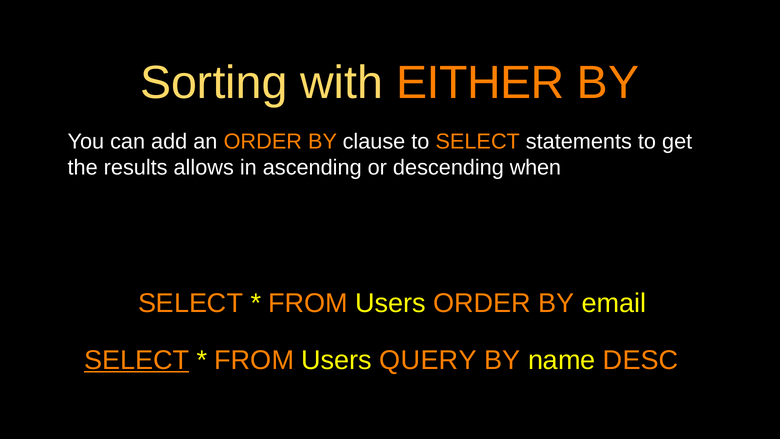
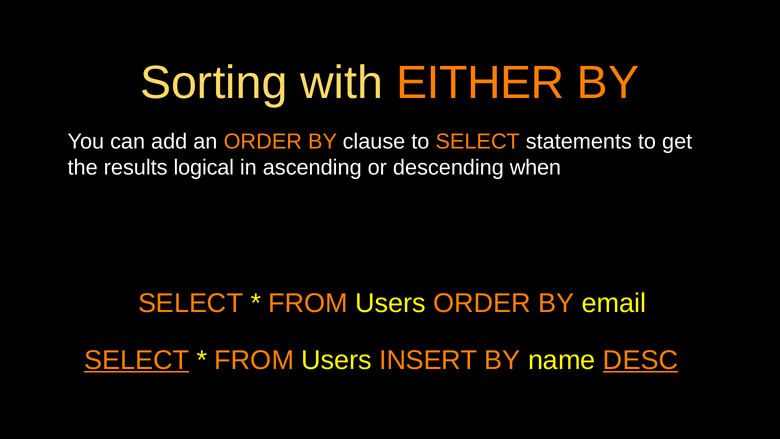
allows: allows -> logical (204, 167)
QUERY: QUERY -> INSERT (428, 360)
DESC underline: none -> present (641, 360)
